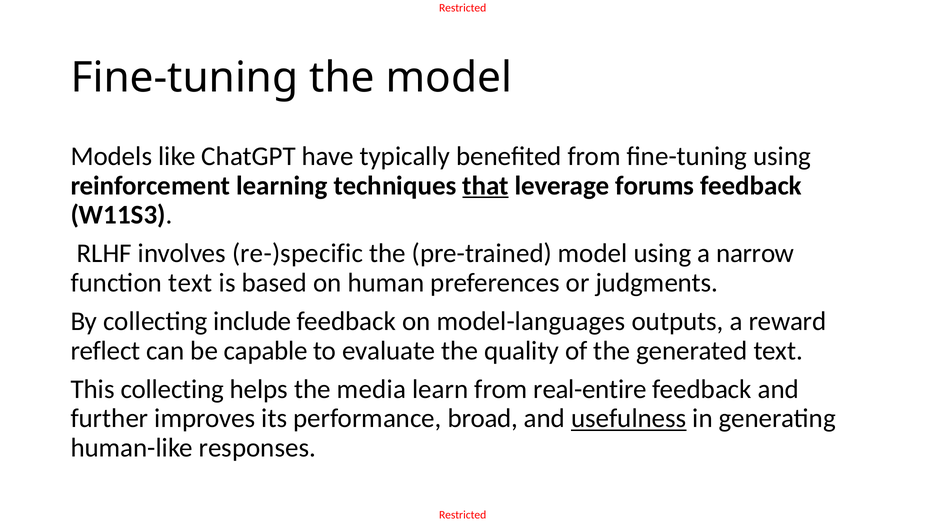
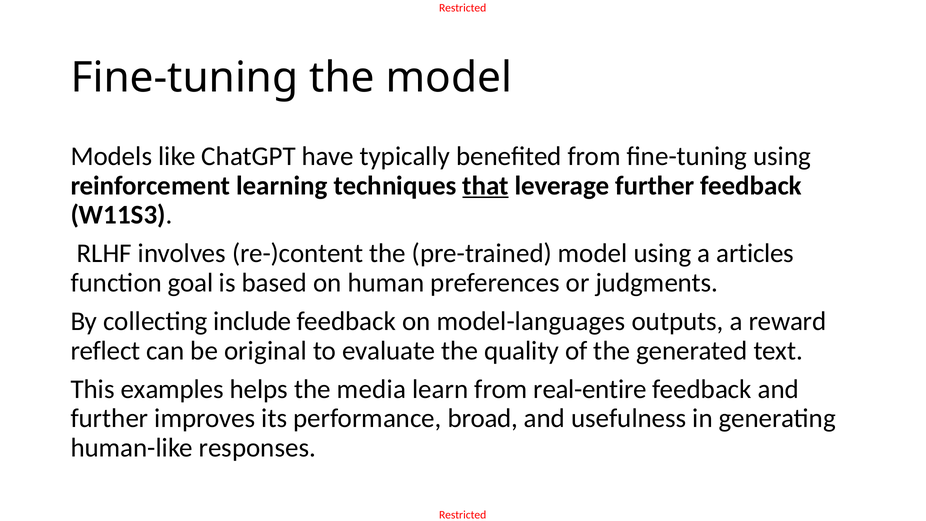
leverage forums: forums -> further (655, 186)
re-)specific: re-)specific -> re-)content (298, 254)
narrow: narrow -> articles (755, 254)
function text: text -> goal (191, 283)
capable: capable -> original (265, 351)
This collecting: collecting -> examples (172, 389)
usefulness underline: present -> none (629, 418)
